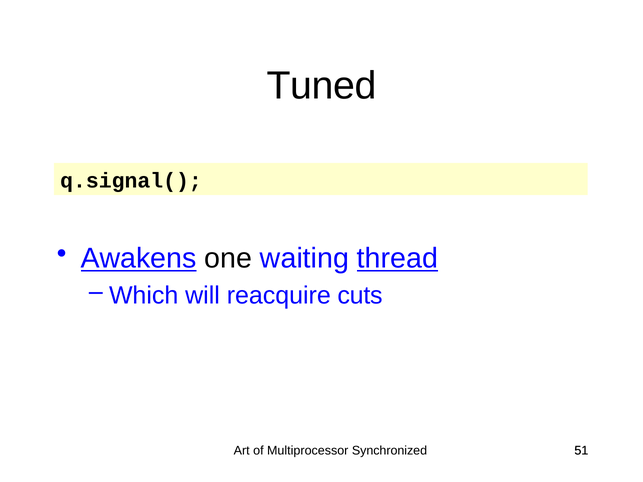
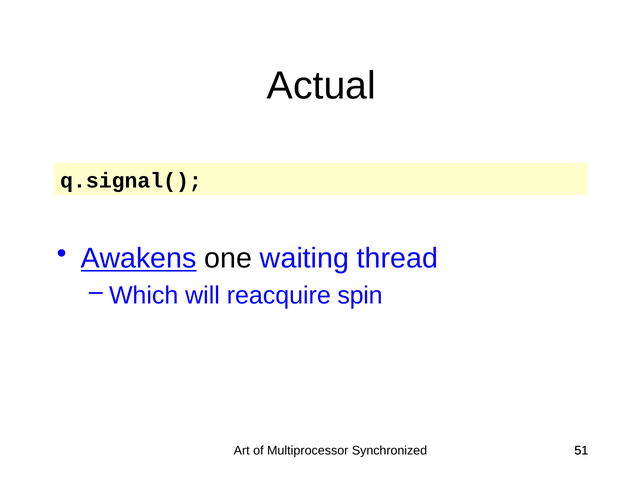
Tuned: Tuned -> Actual (321, 86)
thread underline: present -> none (397, 259)
cuts: cuts -> spin (360, 296)
